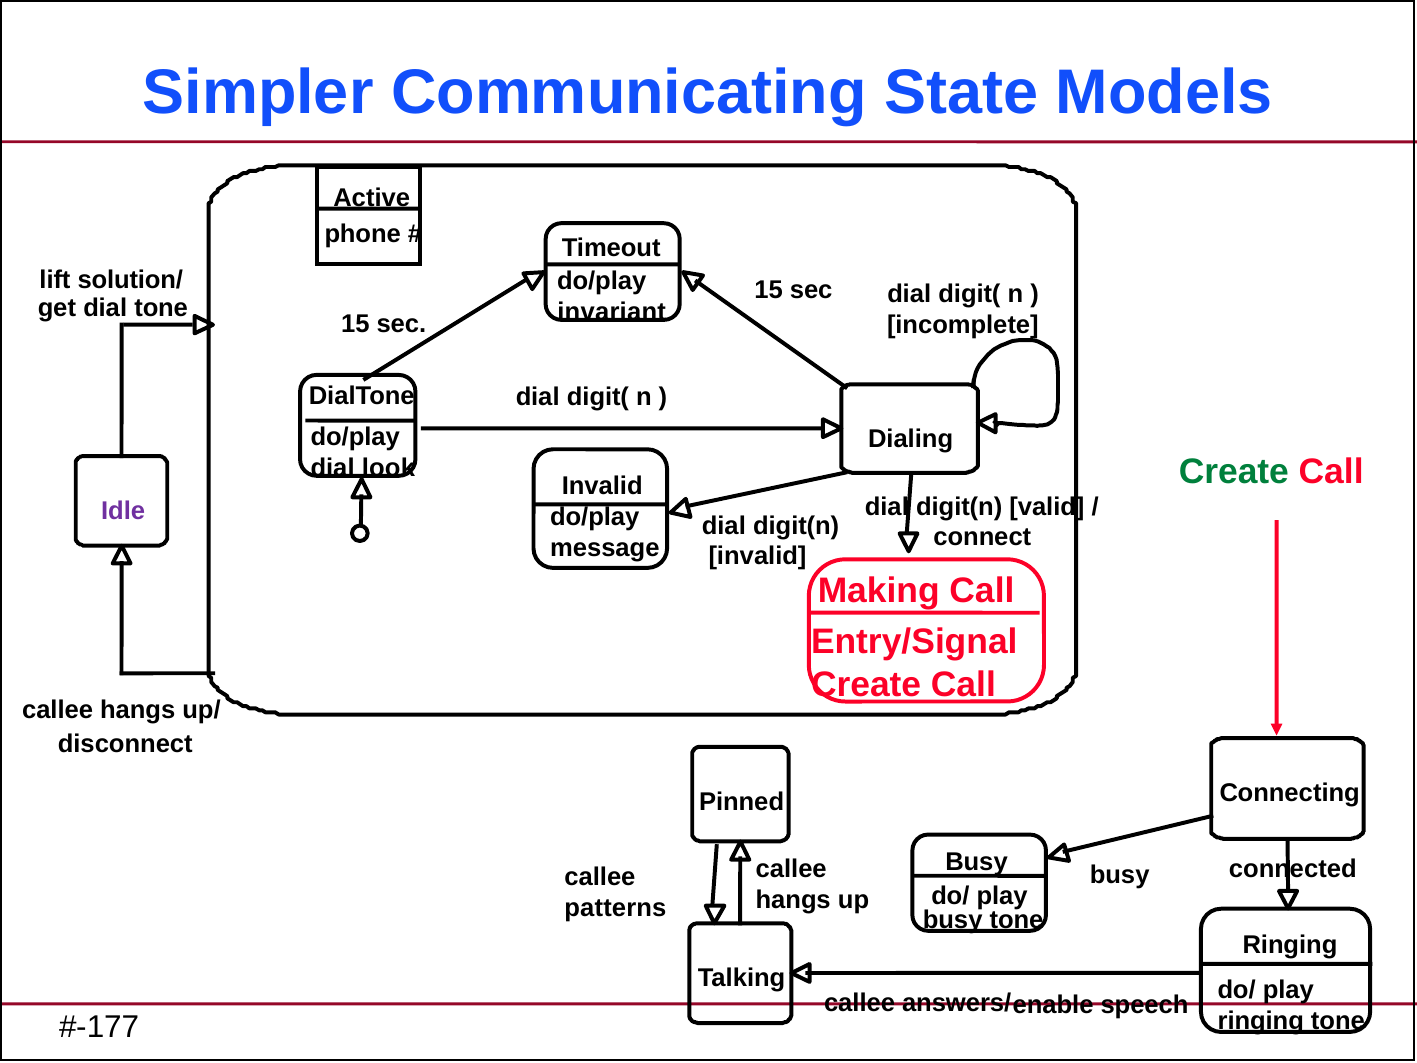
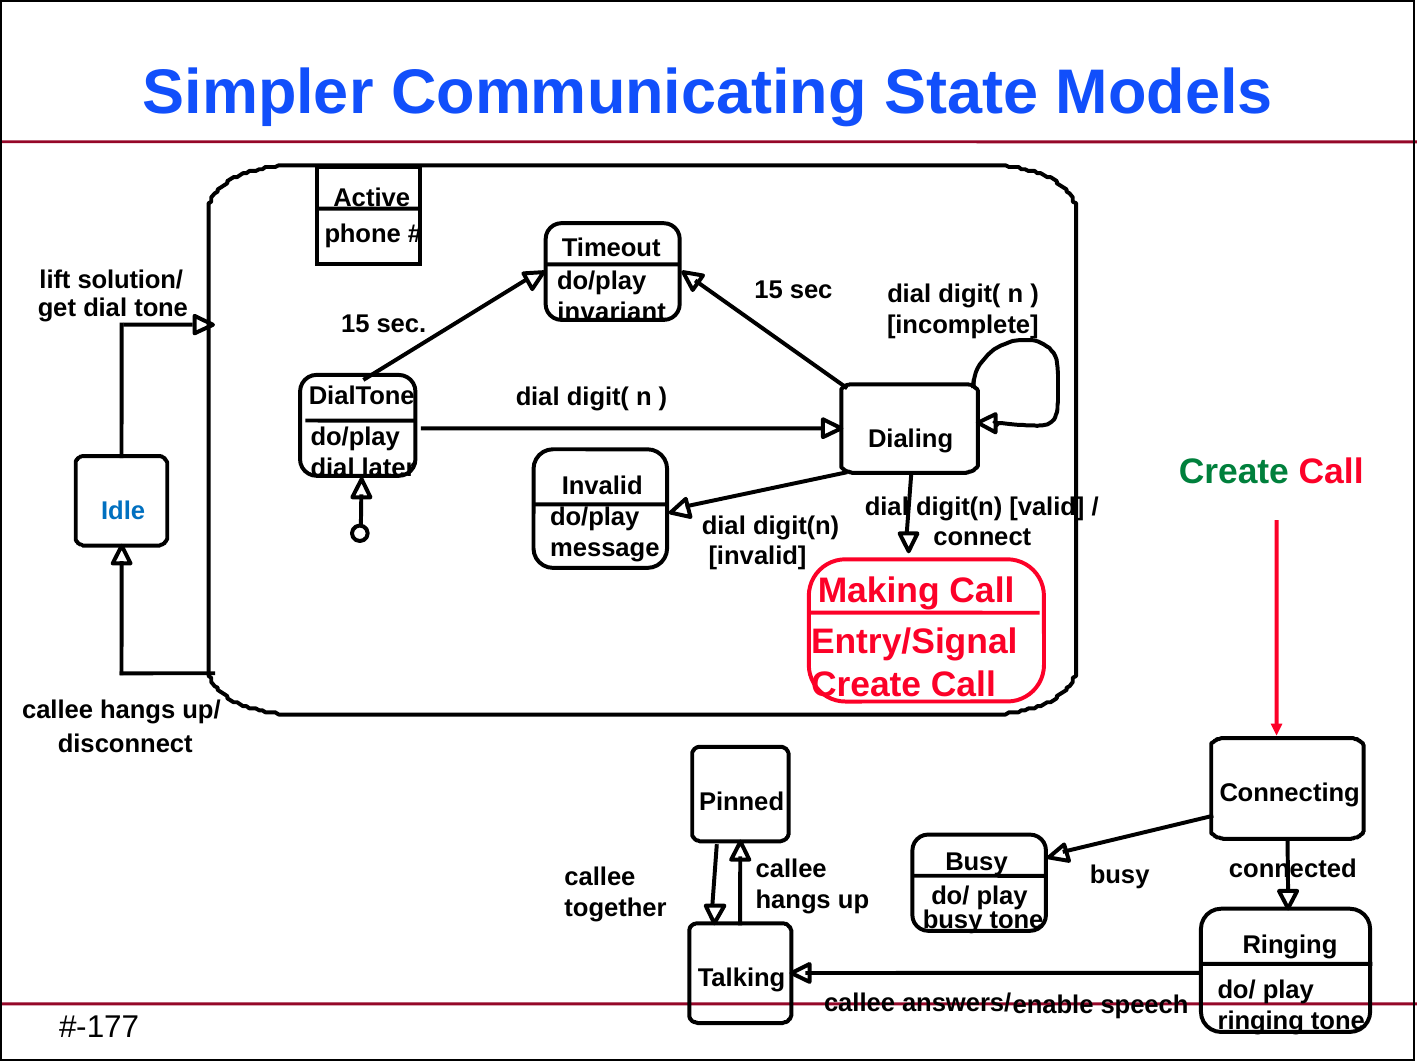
look: look -> later (389, 468)
Idle colour: purple -> blue (123, 511)
patterns: patterns -> together (616, 908)
